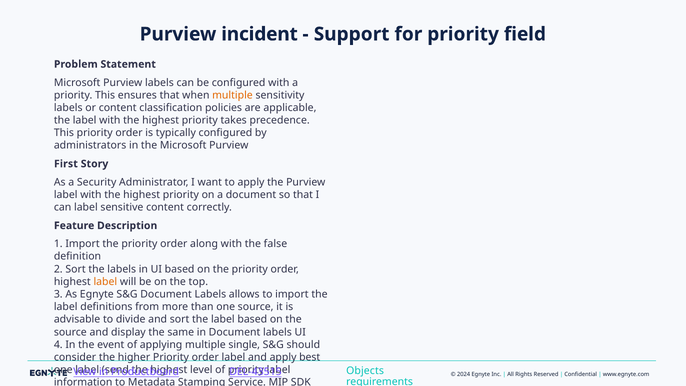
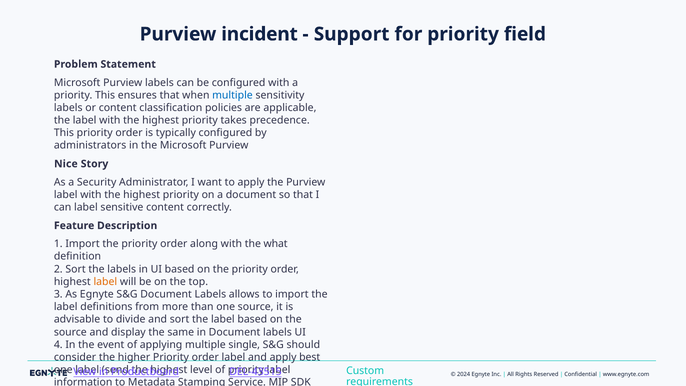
multiple colour: orange -> blue (232, 95)
First: First -> Nice (66, 164)
false: false -> what (276, 244)
Objects: Objects -> Custom (365, 370)
